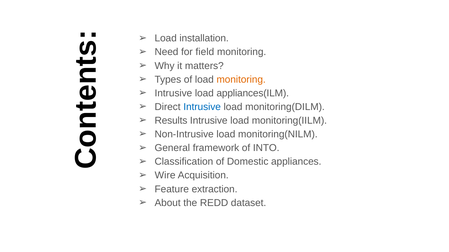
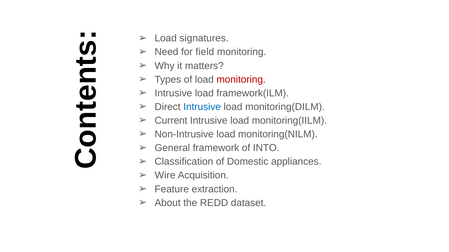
installation: installation -> signatures (204, 38)
monitoring colour: orange -> red (241, 80)
appliances(ILM: appliances(ILM -> framework(ILM (253, 93)
Results: Results -> Current (171, 121)
